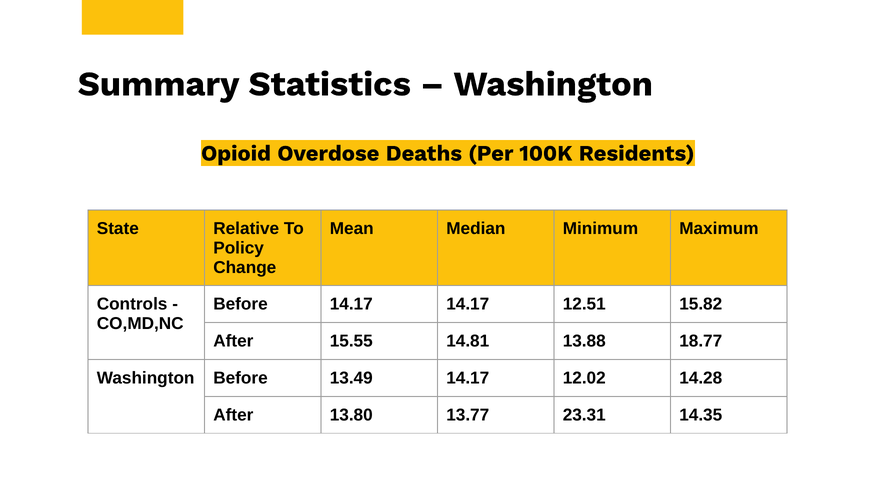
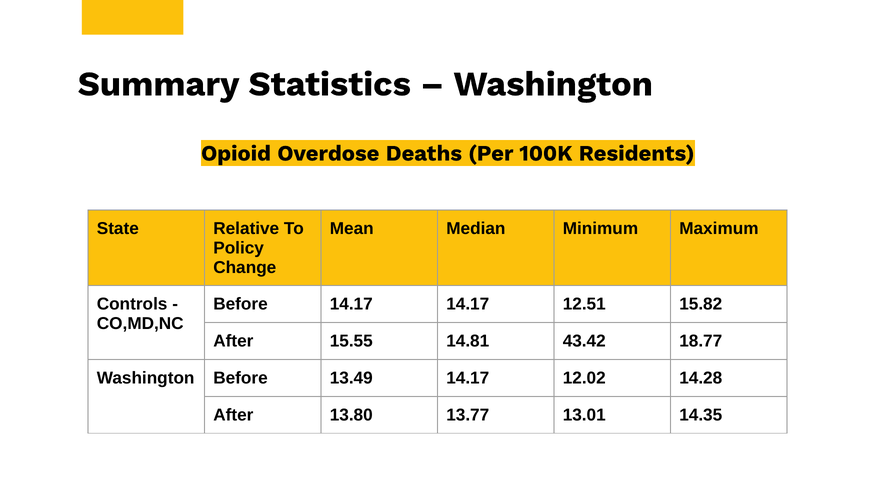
13.88: 13.88 -> 43.42 (584, 341)
23.31: 23.31 -> 13.01 (584, 415)
